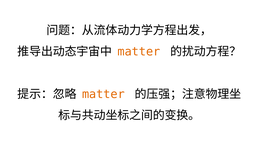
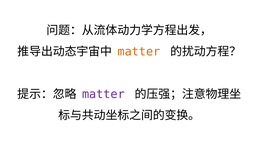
matter colour: orange -> purple (103, 94)
